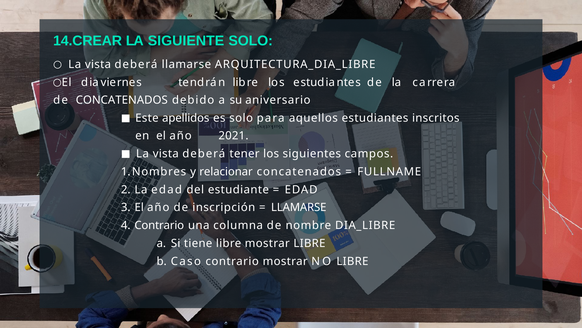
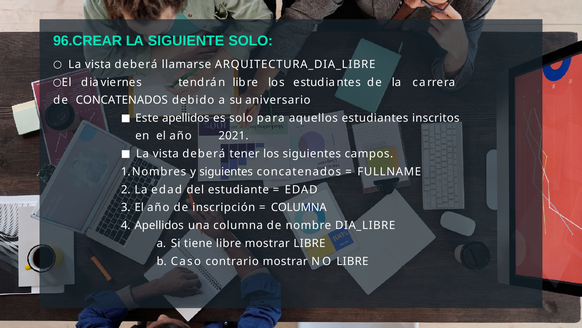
14.CREAR: 14.CREAR -> 96.CREAR (88, 41)
y relacionar: relacionar -> siguientes (226, 171)
LLAMARSE: LLAMARSE -> COLUMNA (299, 207)
Contrario: Contrario -> Apellidos (159, 225)
